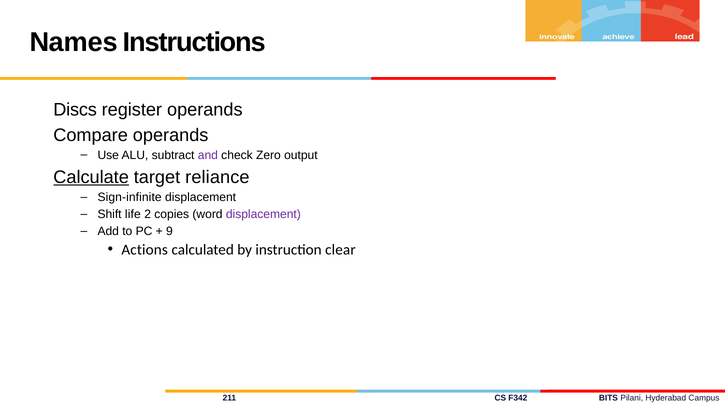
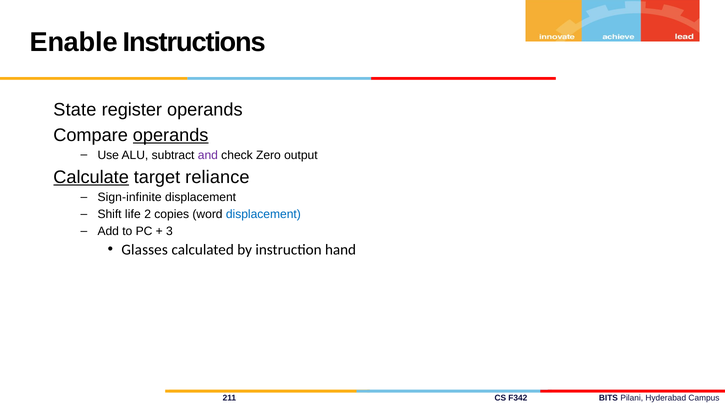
Names: Names -> Enable (74, 42)
Discs: Discs -> State (75, 110)
operands underline: none -> present (171, 135)
displacement colour: purple -> blue (263, 214)
9: 9 -> 3 (169, 231)
Actions: Actions -> Glasses (145, 249)
clear: clear -> hand (341, 249)
